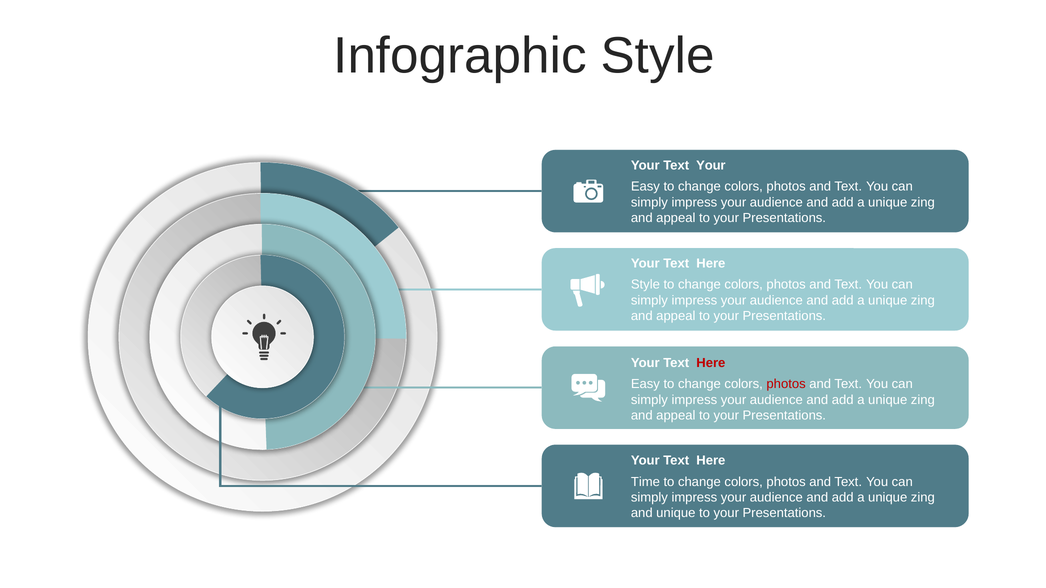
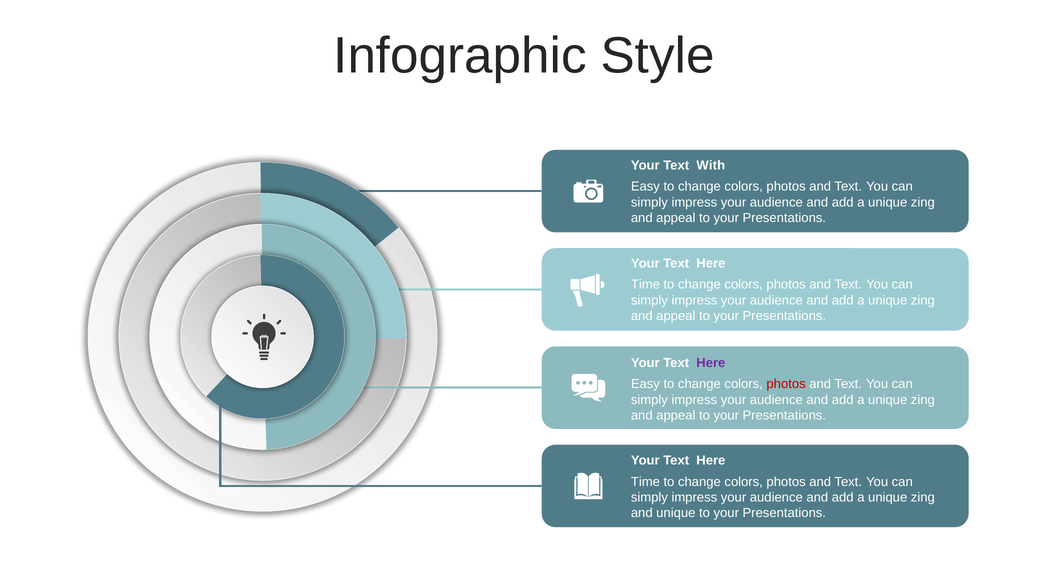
Text Your: Your -> With (711, 165)
Style: Style -> Time (645, 285)
Here colour: red -> purple (711, 363)
